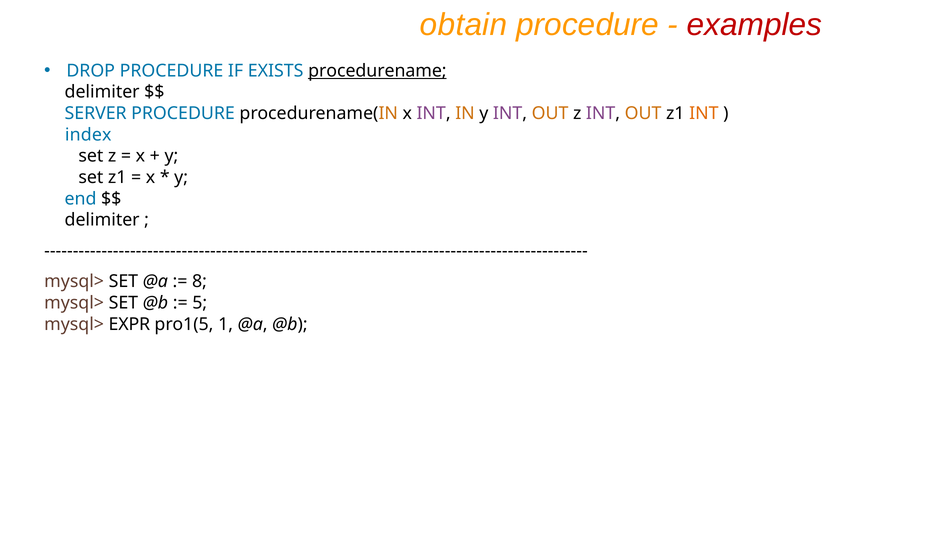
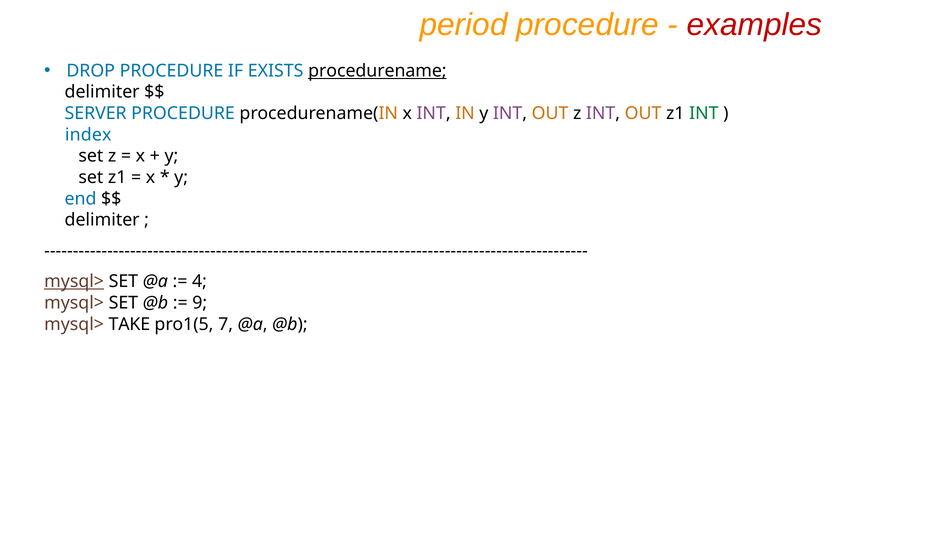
obtain: obtain -> period (464, 25)
INT colour: orange -> green (704, 113)
mysql> underline: none -> present (74, 282)
8: 8 -> 4 (200, 282)
5: 5 -> 9 (200, 303)
EXPR: EXPR -> TAKE (129, 324)
1: 1 -> 7 (226, 324)
